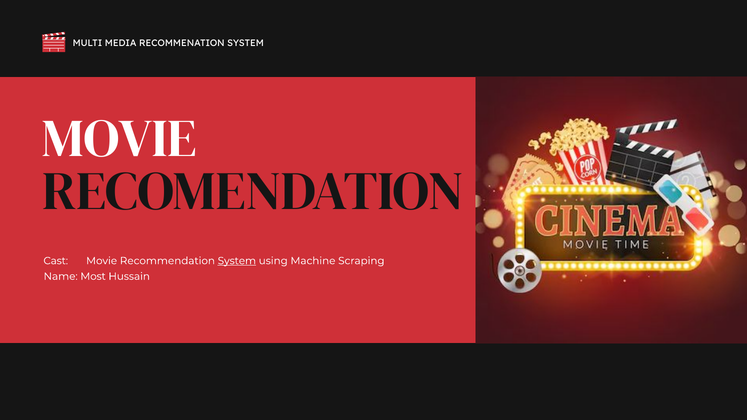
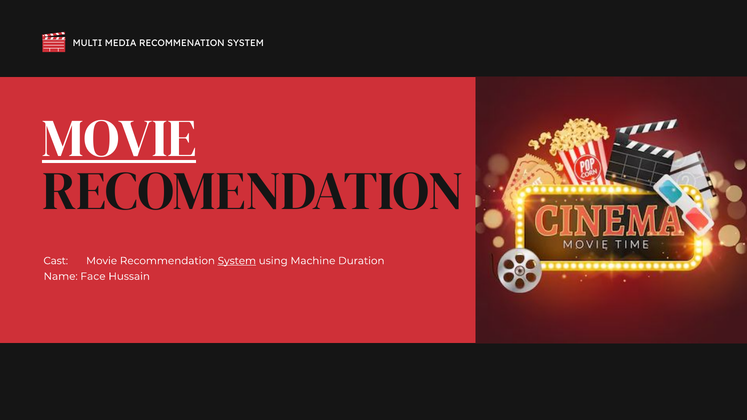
MOVIE underline: none -> present (119, 139)
Scraping: Scraping -> Duration (361, 261)
Most: Most -> Face (93, 276)
